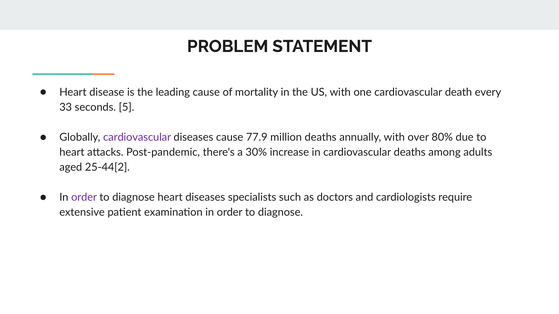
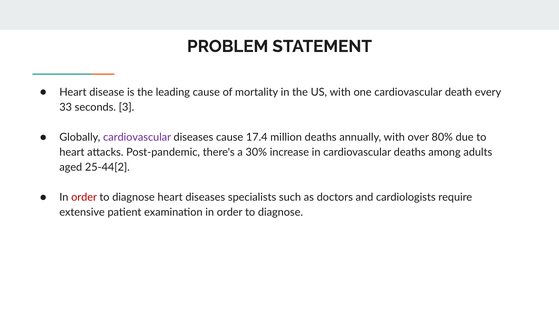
5: 5 -> 3 (126, 107)
77.9: 77.9 -> 17.4 (257, 137)
order colour: purple -> red (84, 198)
